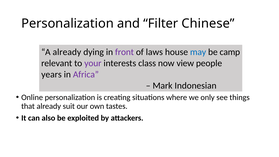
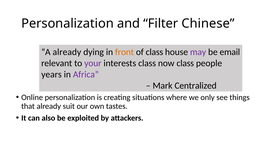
front colour: purple -> orange (124, 52)
of laws: laws -> class (154, 52)
may colour: blue -> purple (198, 52)
camp: camp -> email (230, 52)
now view: view -> class (185, 63)
Indonesian: Indonesian -> Centralized (196, 86)
